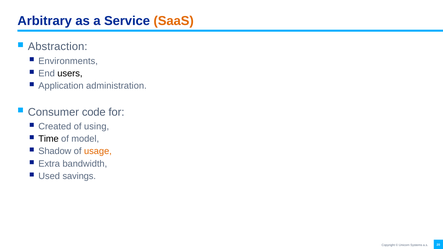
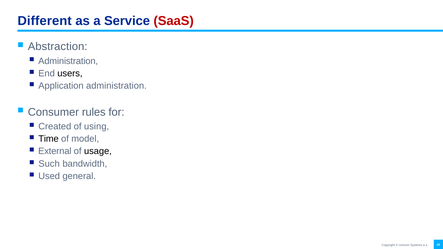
Arbitrary: Arbitrary -> Different (45, 21)
SaaS colour: orange -> red (174, 21)
Environments: Environments -> Administration (68, 61)
code: code -> rules (94, 112)
Shadow: Shadow -> External (55, 151)
usage colour: orange -> black (98, 151)
Extra: Extra -> Such (49, 164)
savings: savings -> general (79, 176)
